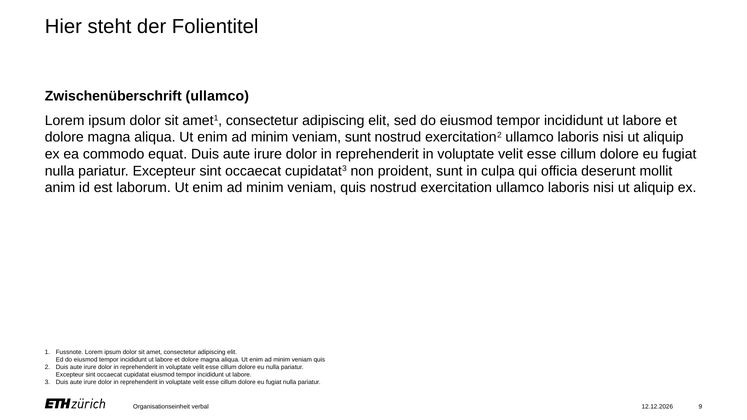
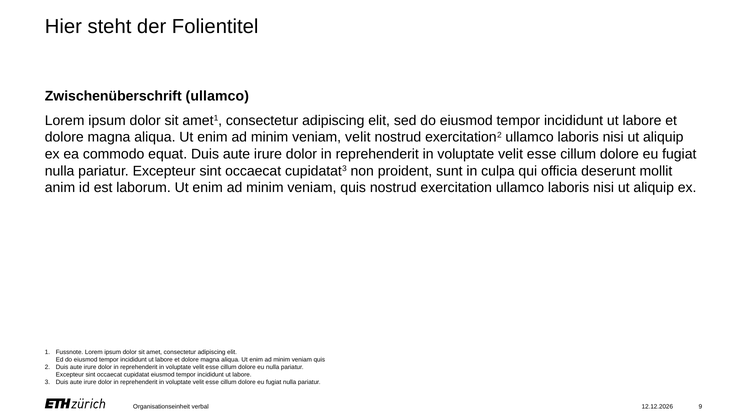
veniam sunt: sunt -> velit (358, 137)
